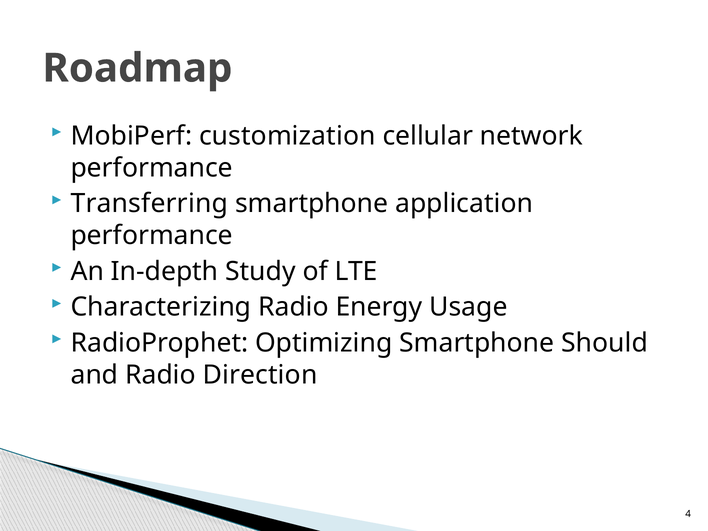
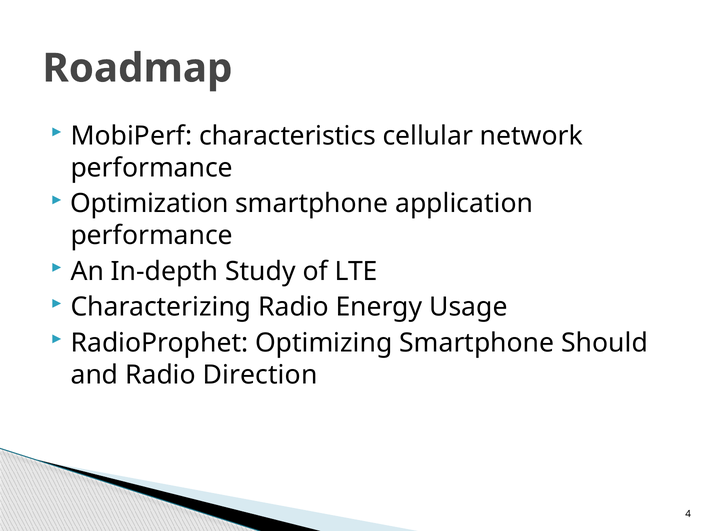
customization: customization -> characteristics (287, 136)
Transferring: Transferring -> Optimization (150, 204)
